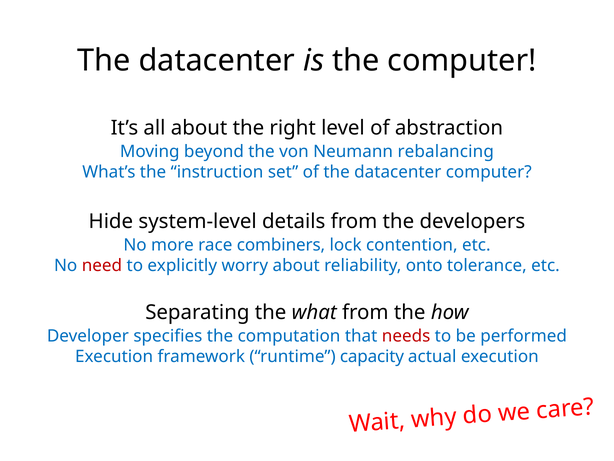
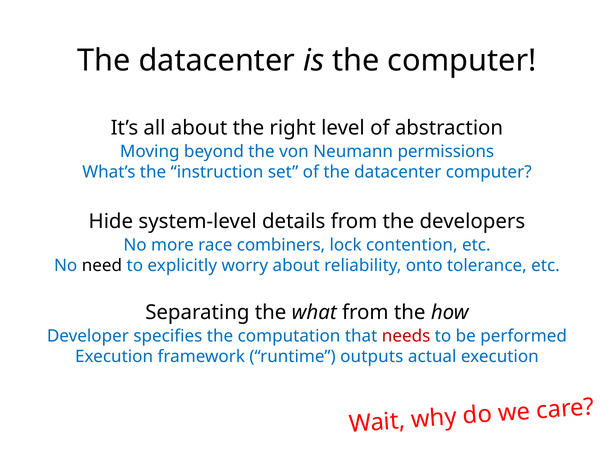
rebalancing: rebalancing -> permissions (446, 151)
need colour: red -> black (102, 265)
capacity: capacity -> outputs (372, 356)
